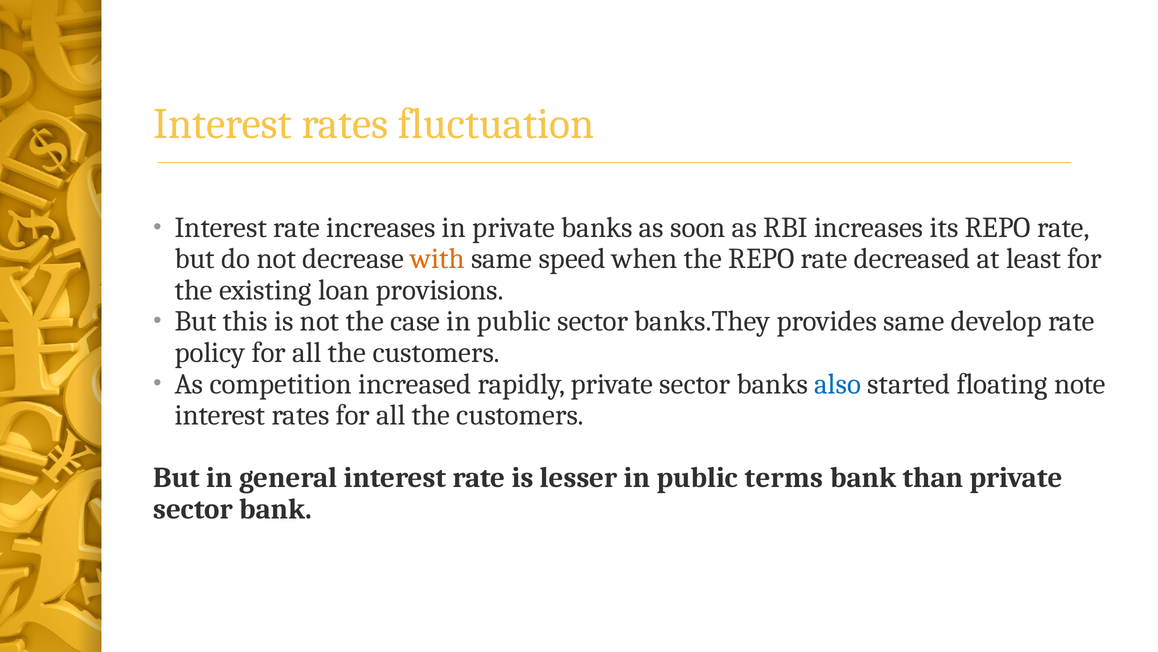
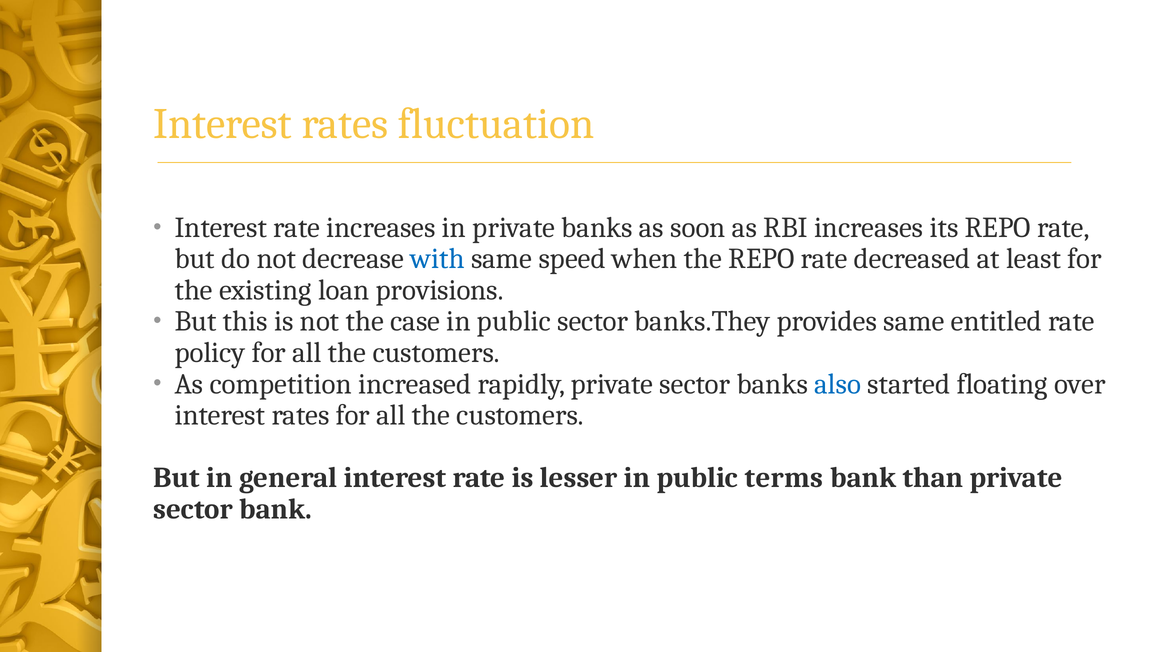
with colour: orange -> blue (438, 259)
develop: develop -> entitled (996, 321)
note: note -> over (1080, 384)
